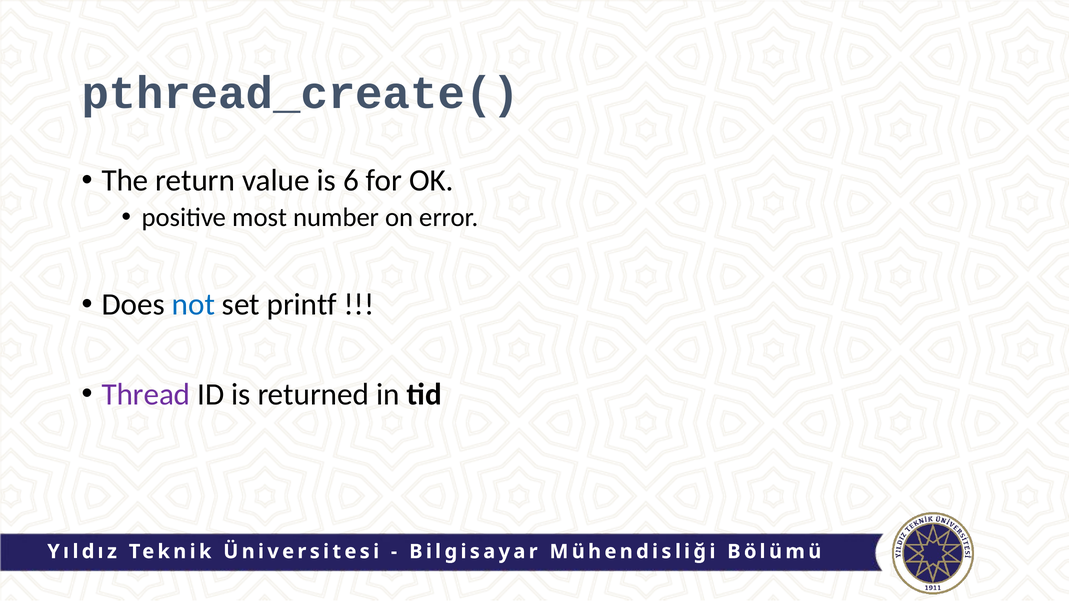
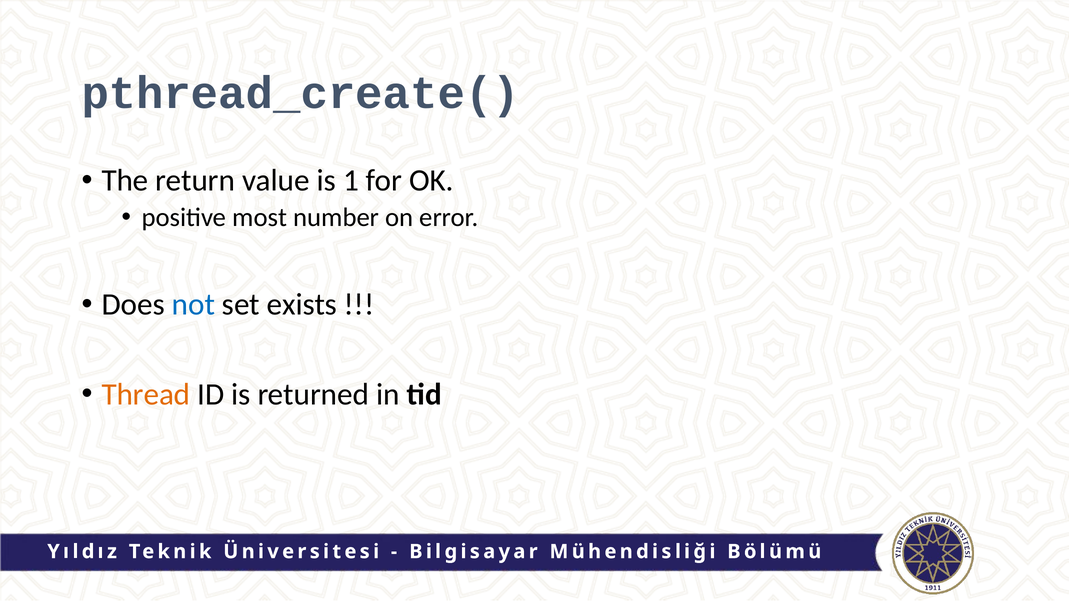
6: 6 -> 1 (351, 181)
printf: printf -> exists (302, 305)
Thread colour: purple -> orange (146, 394)
